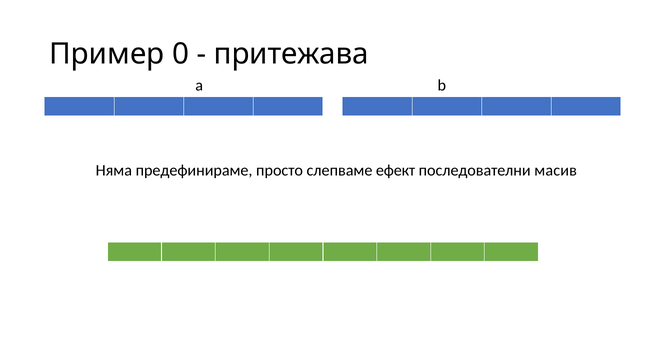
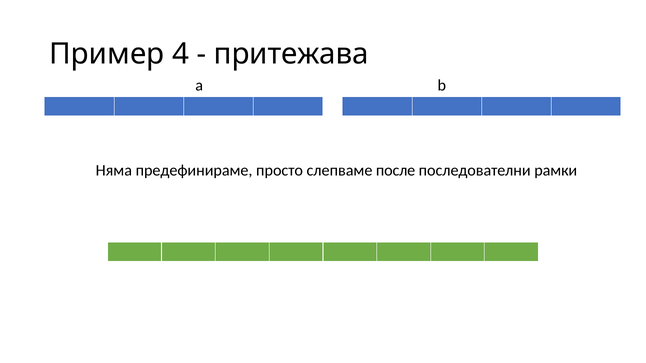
0: 0 -> 4 (181, 54)
ефект: ефект -> после (396, 170)
масив: масив -> рамки (556, 170)
